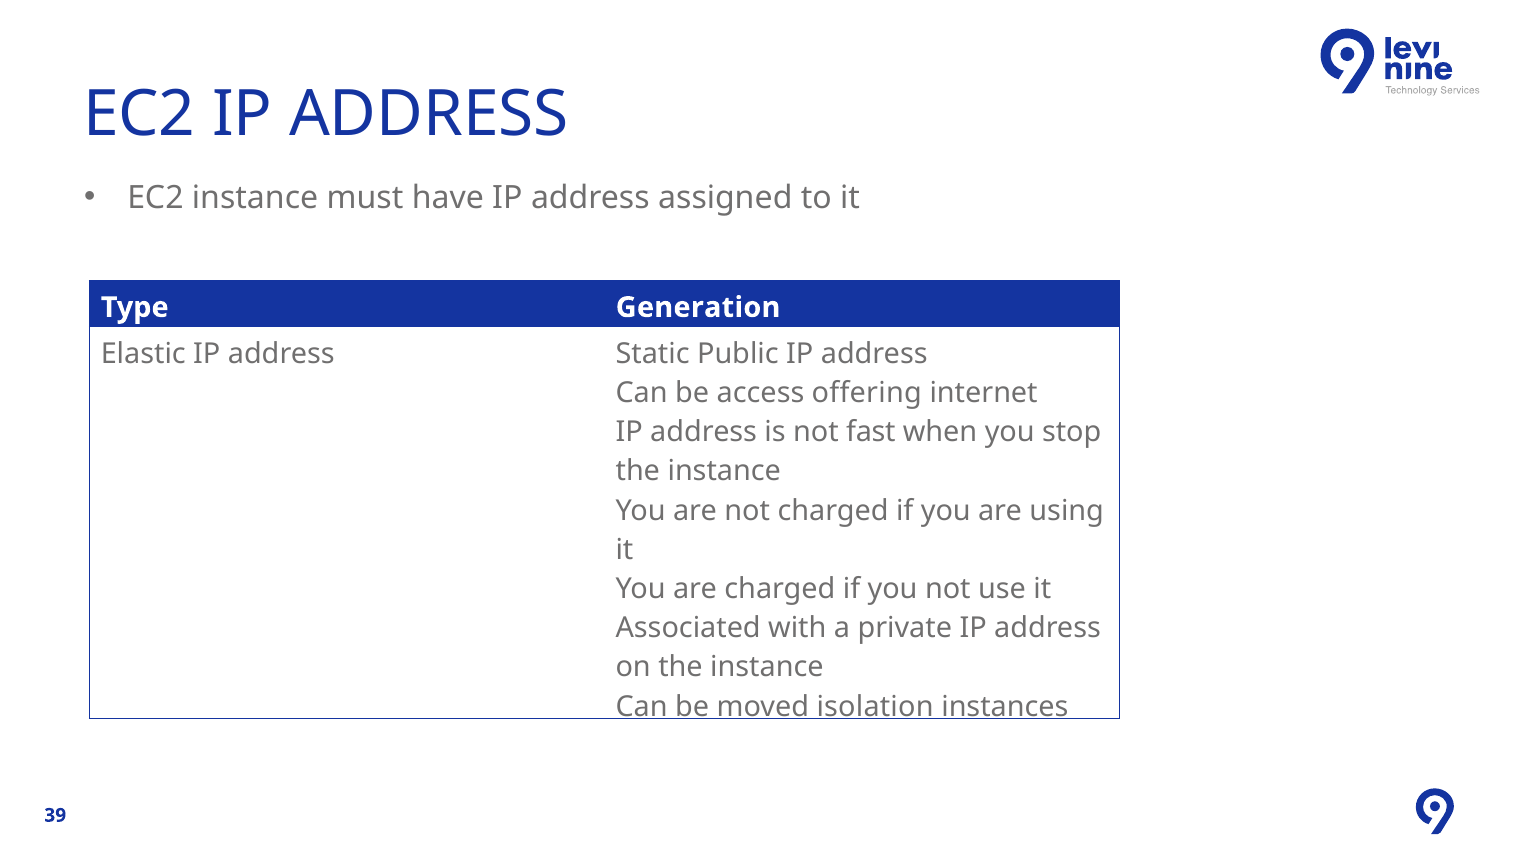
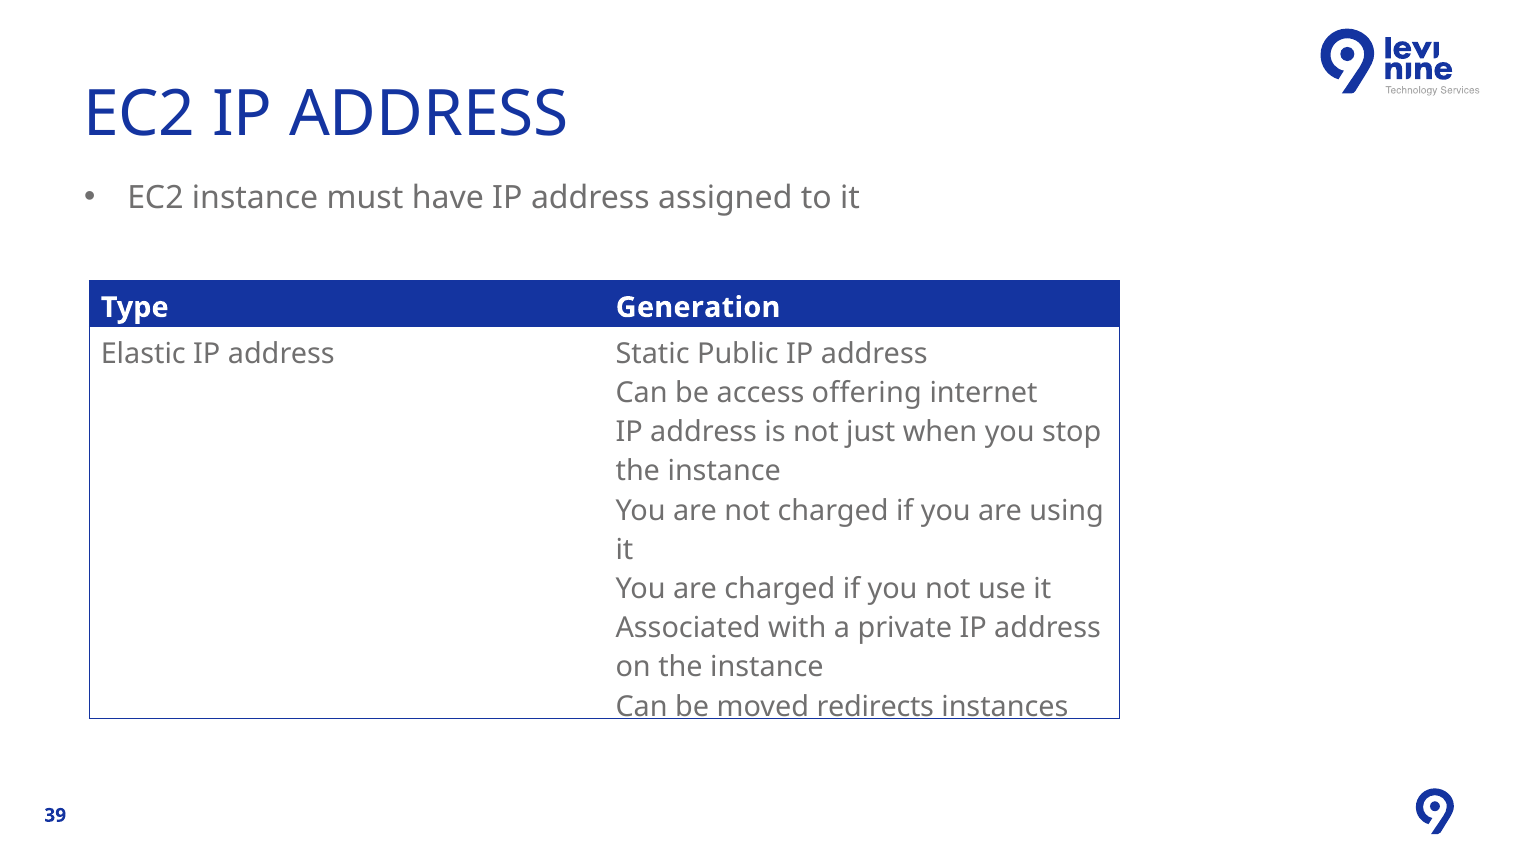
fast: fast -> just (871, 432)
isolation: isolation -> redirects (875, 706)
